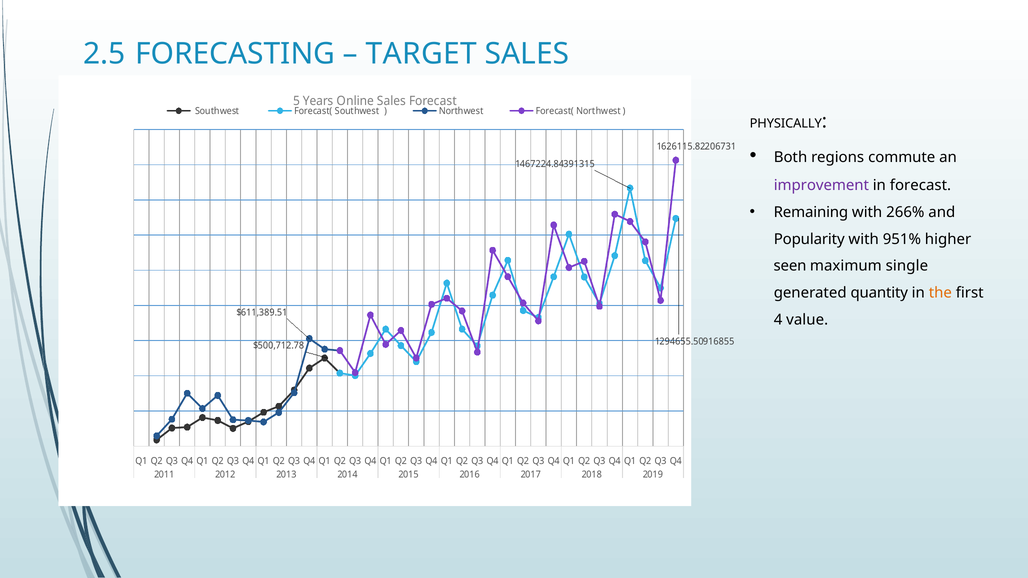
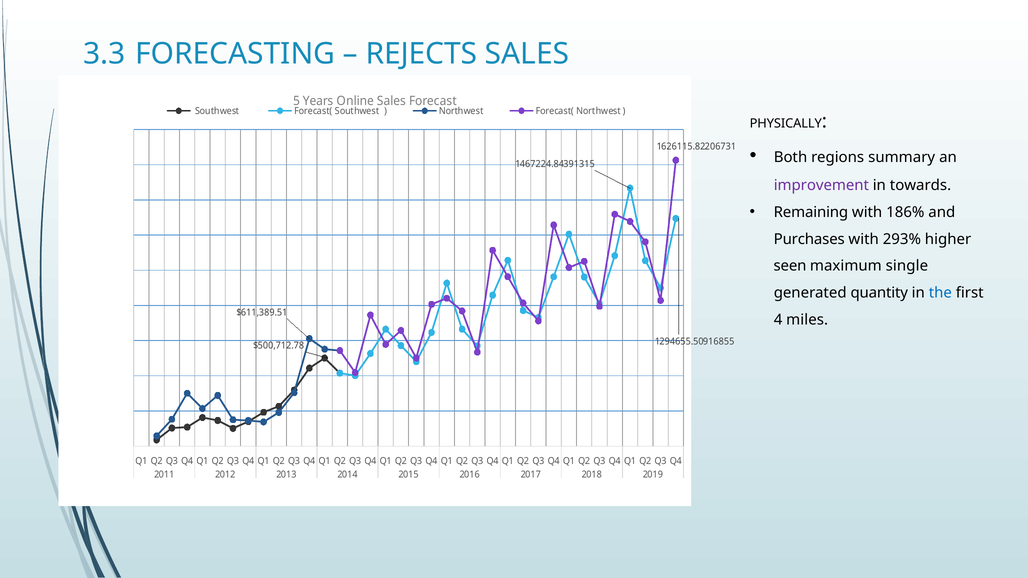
2.5: 2.5 -> 3.3 (104, 54)
TARGET: TARGET -> REJECTS (421, 54)
commute: commute -> summary (902, 157)
in forecast: forecast -> towards (921, 185)
266%: 266% -> 186% (905, 212)
Popularity: Popularity -> Purchases (809, 239)
951%: 951% -> 293% (902, 239)
the colour: orange -> blue (940, 293)
value: value -> miles (807, 320)
